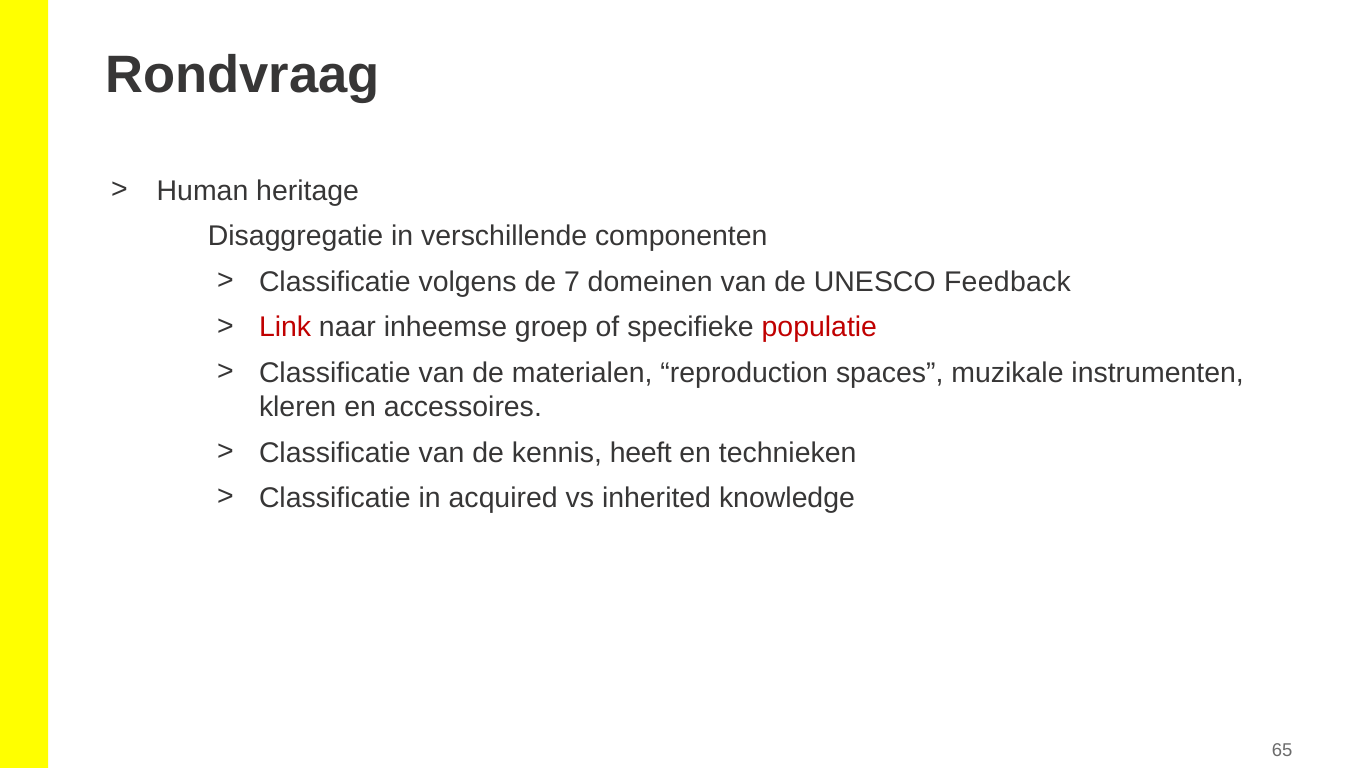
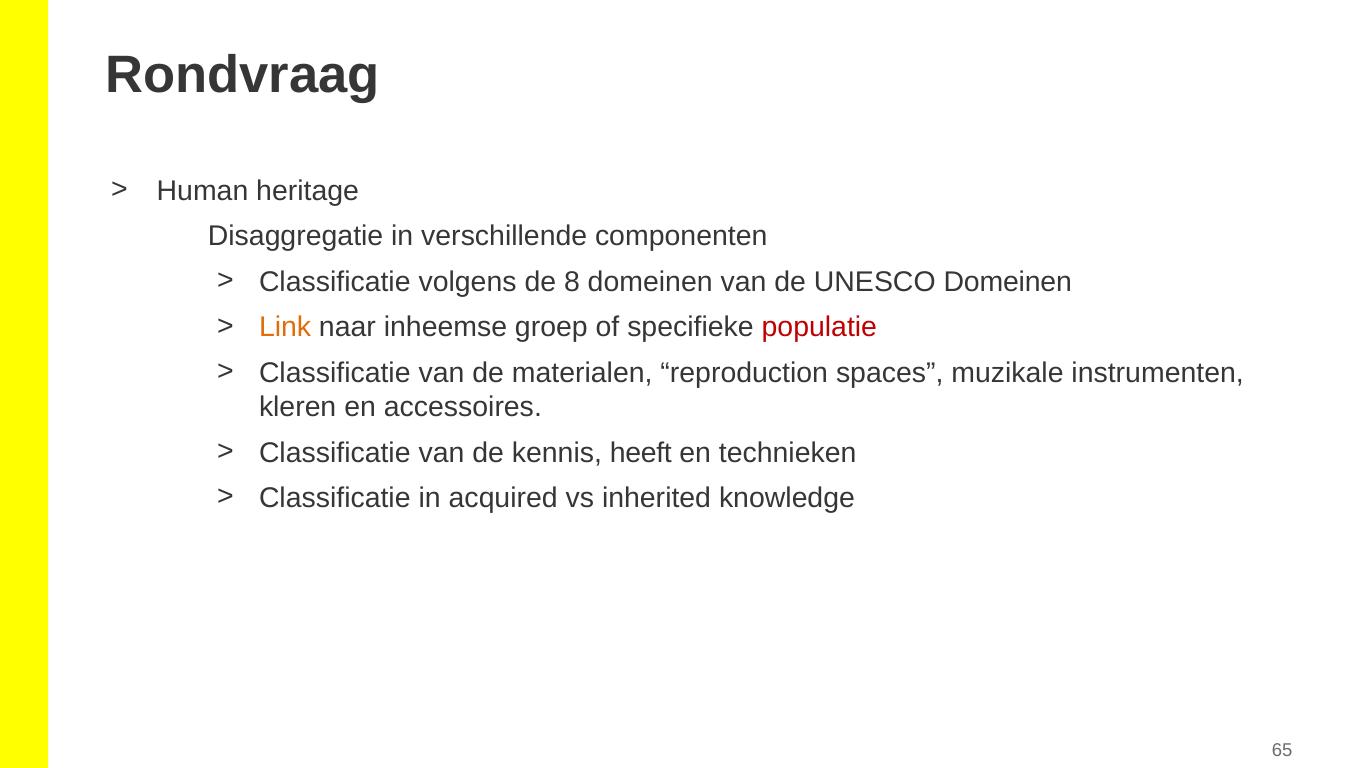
7: 7 -> 8 (572, 282)
UNESCO Feedback: Feedback -> Domeinen (1008, 282)
Link colour: red -> orange (285, 327)
